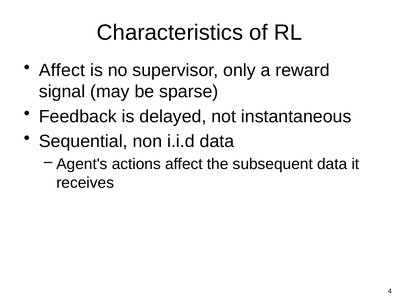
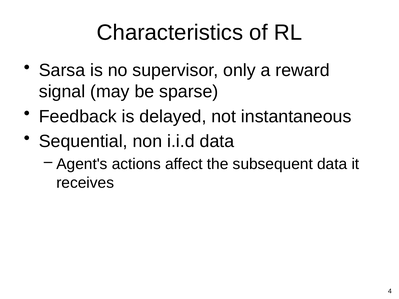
Affect: Affect -> Sarsa (62, 70)
